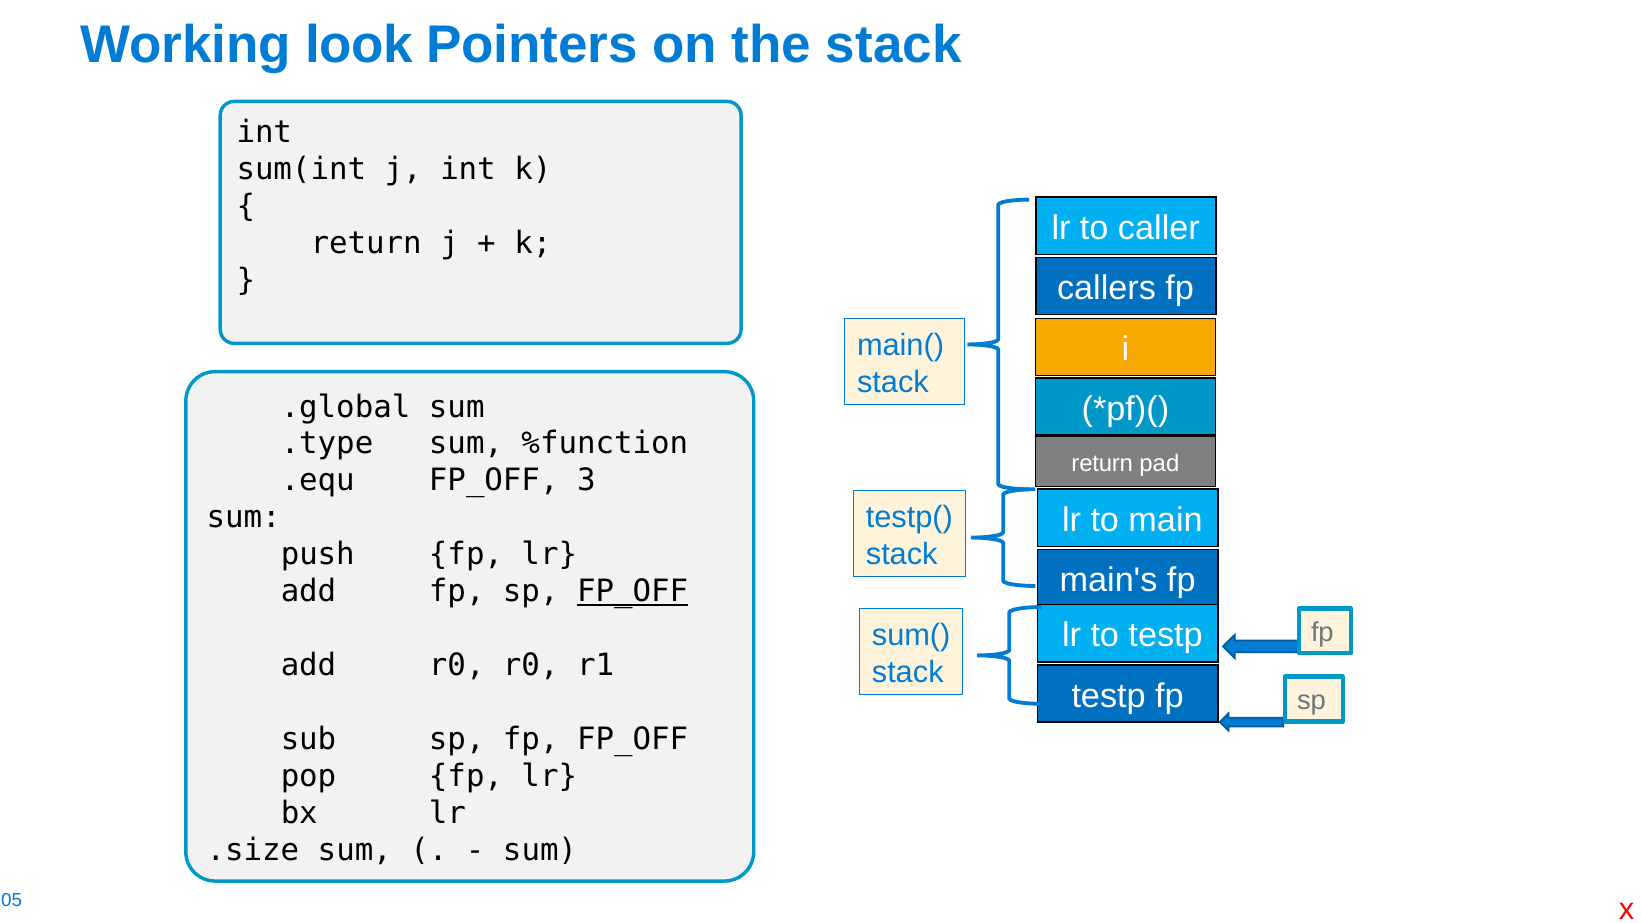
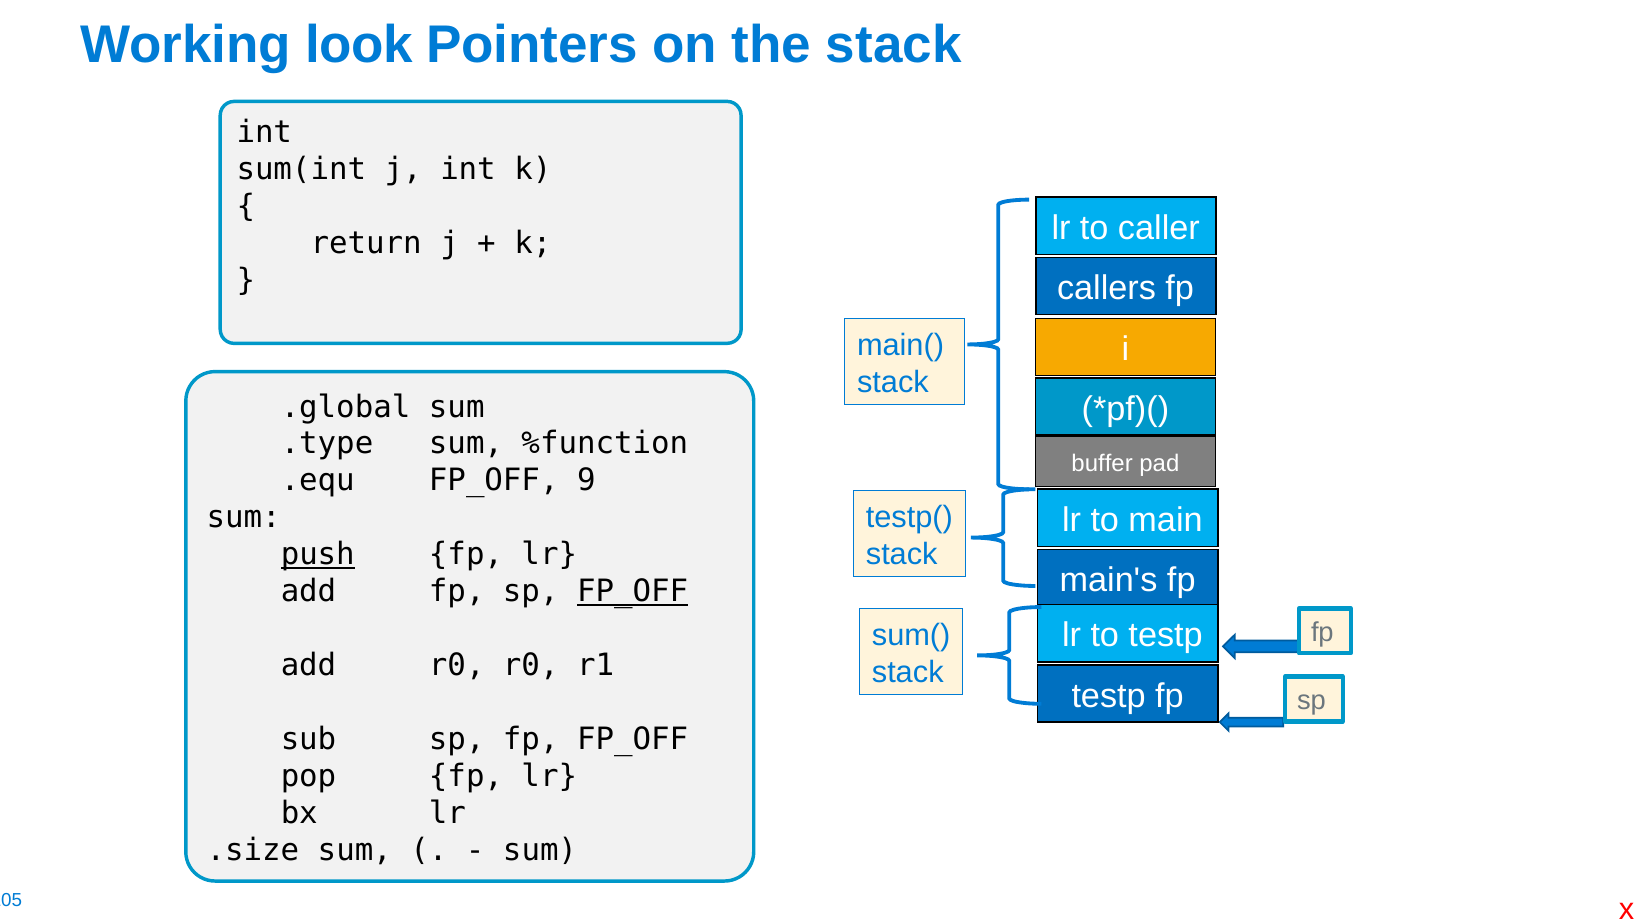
return: return -> buffer (1102, 463)
3: 3 -> 9 (586, 481)
push underline: none -> present (318, 555)
